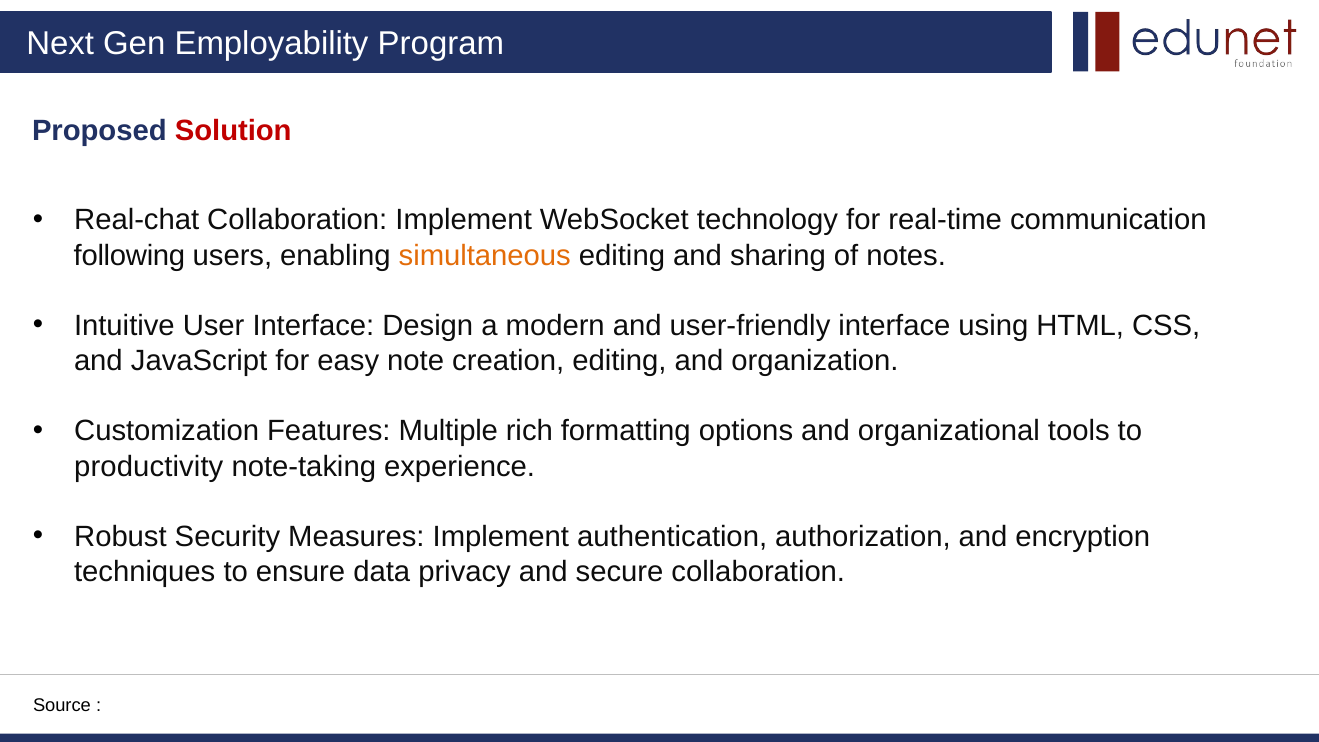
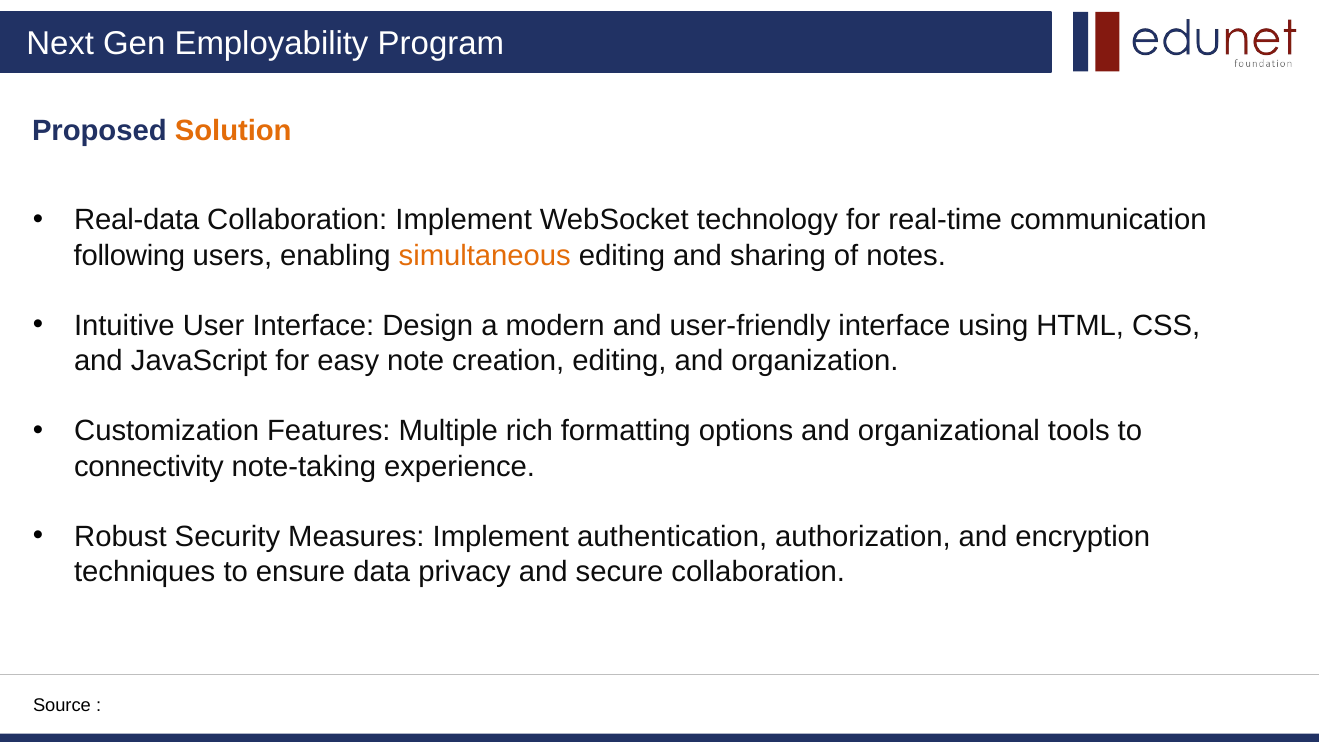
Solution colour: red -> orange (233, 131)
Real-chat: Real-chat -> Real-data (137, 220)
productivity: productivity -> connectivity (149, 466)
